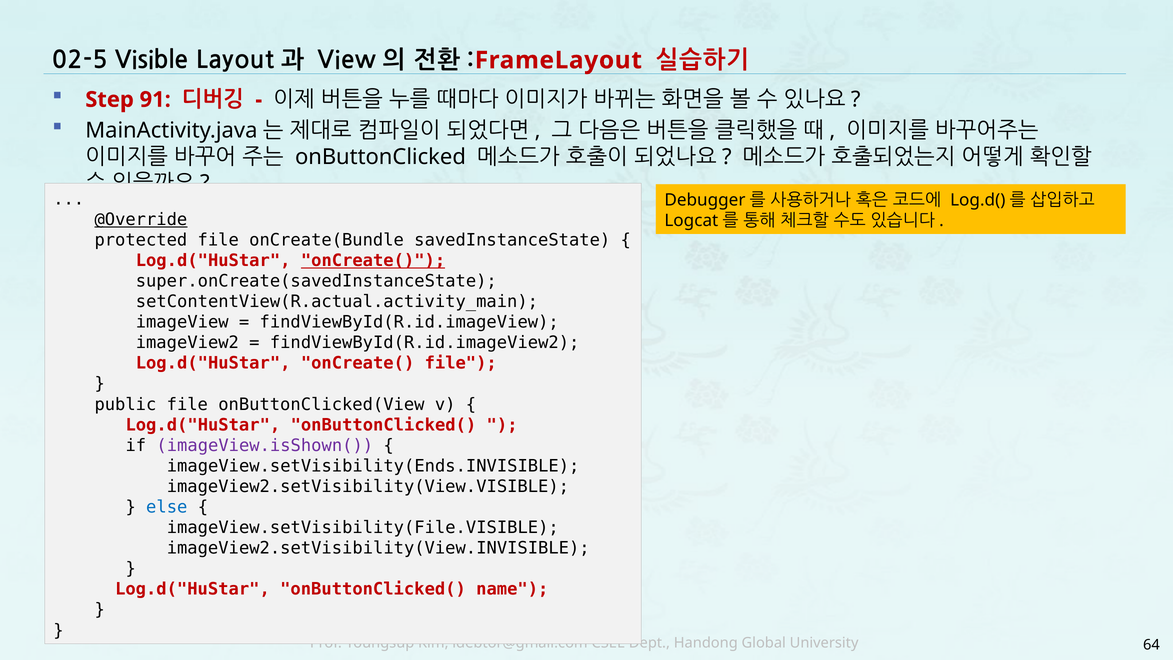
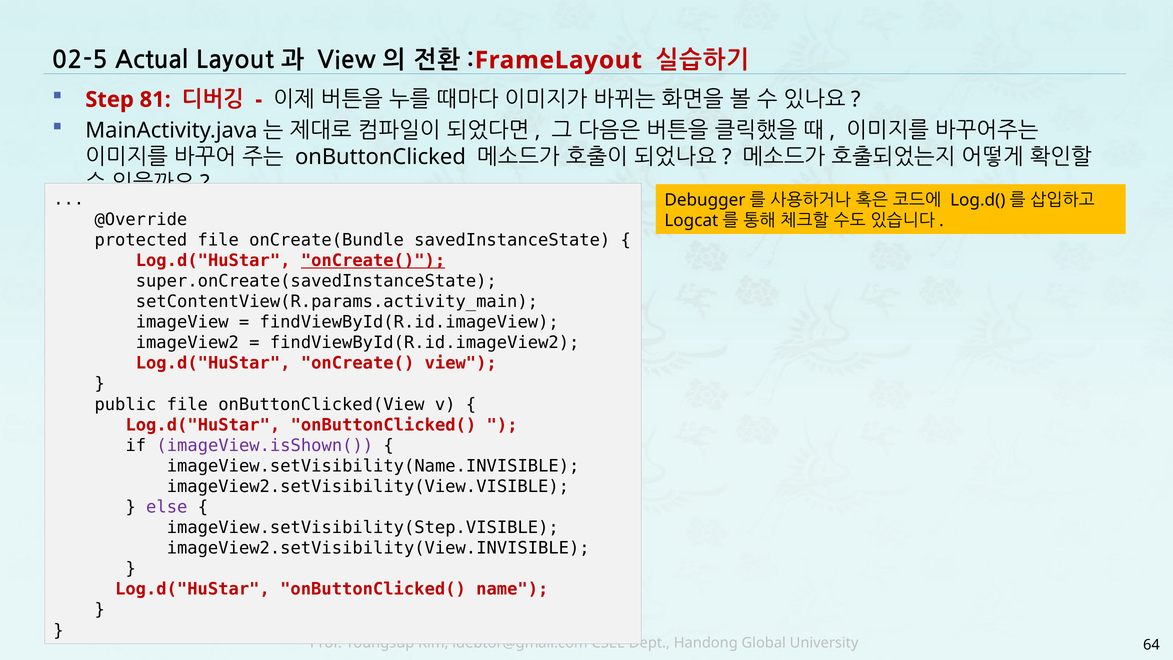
Visible: Visible -> Actual (152, 60)
91: 91 -> 81 (155, 100)
@Override underline: present -> none (141, 219)
setContentView(R.actual.activity_main: setContentView(R.actual.activity_main -> setContentView(R.params.activity_main (337, 302)
onCreate( file: file -> view (461, 363)
imageView.setVisibility(Ends.INVISIBLE: imageView.setVisibility(Ends.INVISIBLE -> imageView.setVisibility(Name.INVISIBLE (373, 466)
else colour: blue -> purple (167, 507)
imageView.setVisibility(File.VISIBLE: imageView.setVisibility(File.VISIBLE -> imageView.setVisibility(Step.VISIBLE (363, 527)
